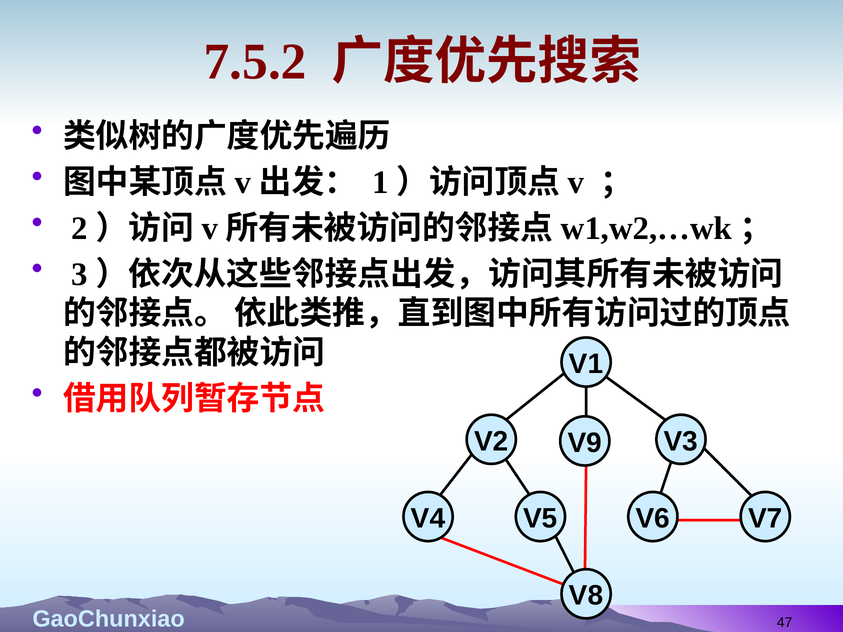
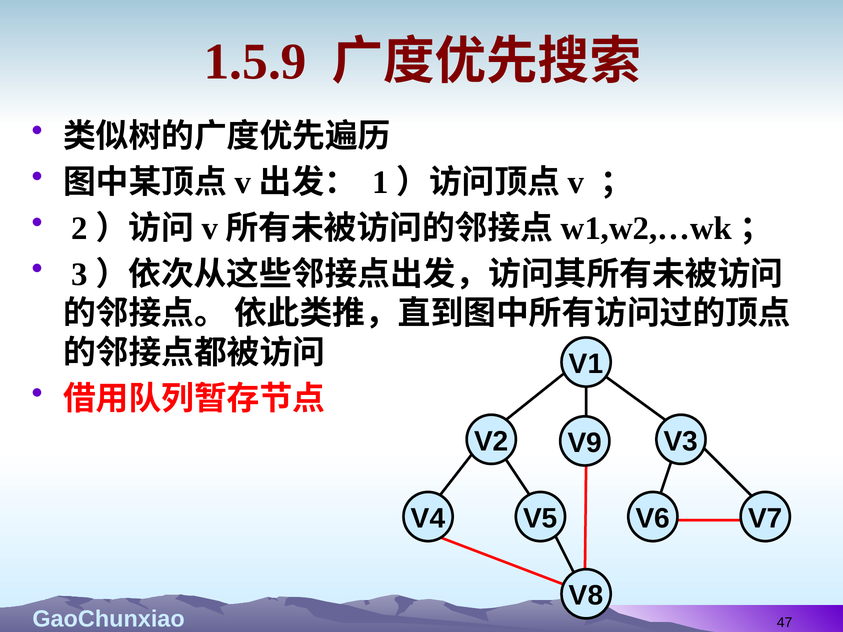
7.5.2: 7.5.2 -> 1.5.9 (255, 62)
